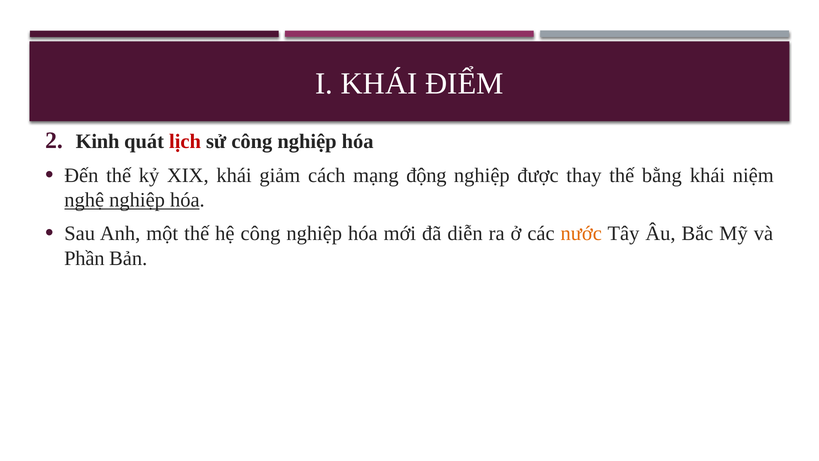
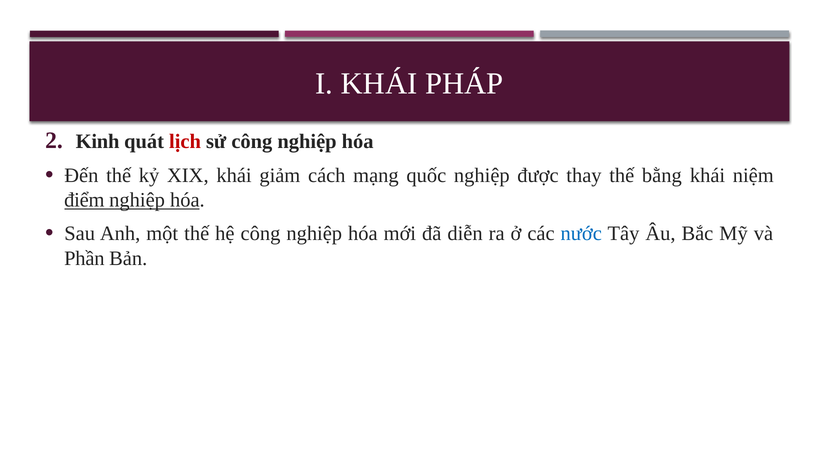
ĐIỂM: ĐIỂM -> PHÁP (464, 83)
động: động -> quốc (426, 175)
nghệ: nghệ -> điểm (84, 200)
nước colour: orange -> blue (581, 234)
